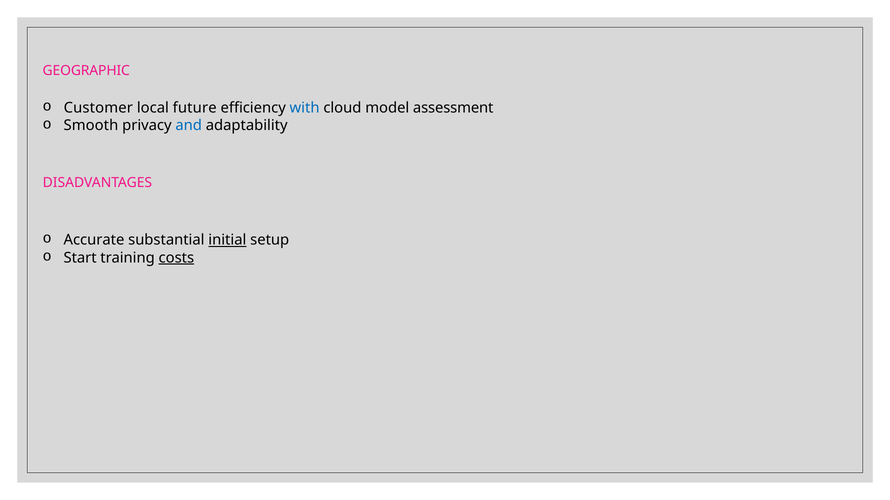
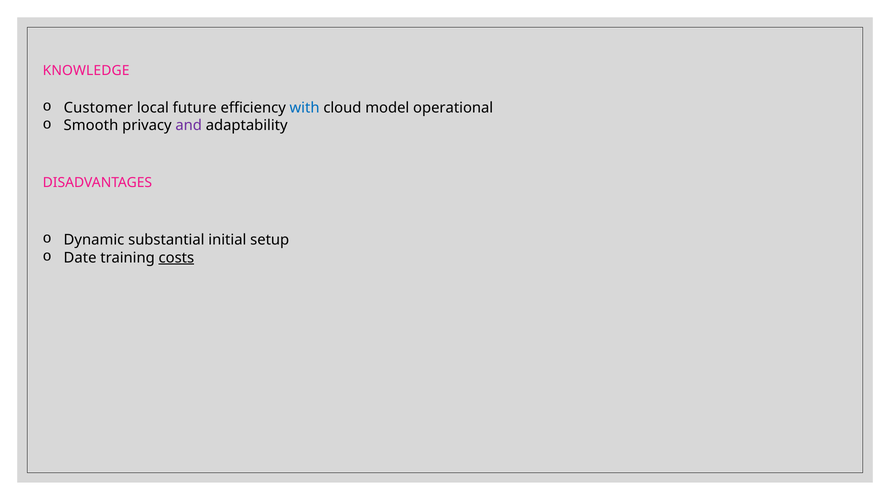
GEOGRAPHIC: GEOGRAPHIC -> KNOWLEDGE (86, 71)
assessment: assessment -> operational (453, 108)
and colour: blue -> purple (189, 126)
Accurate: Accurate -> Dynamic (94, 240)
initial underline: present -> none (227, 240)
Start: Start -> Date (80, 258)
